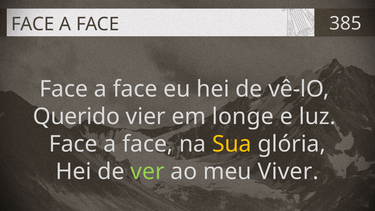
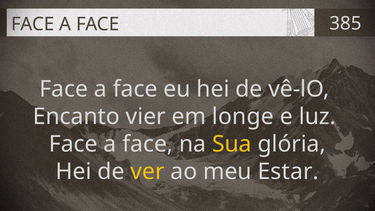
Querido: Querido -> Encanto (76, 117)
ver colour: light green -> yellow (147, 172)
Viver: Viver -> Estar (288, 172)
